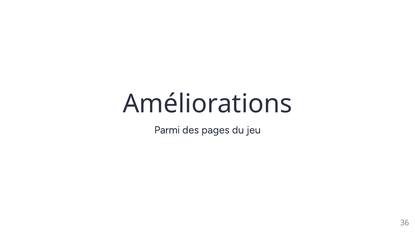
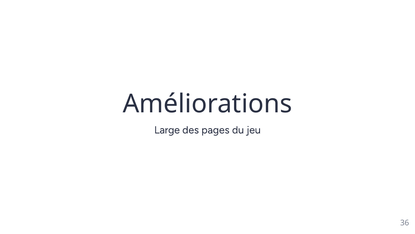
Parmi: Parmi -> Large (167, 130)
